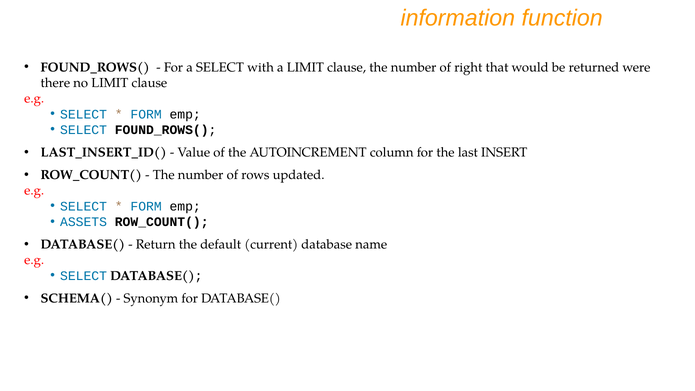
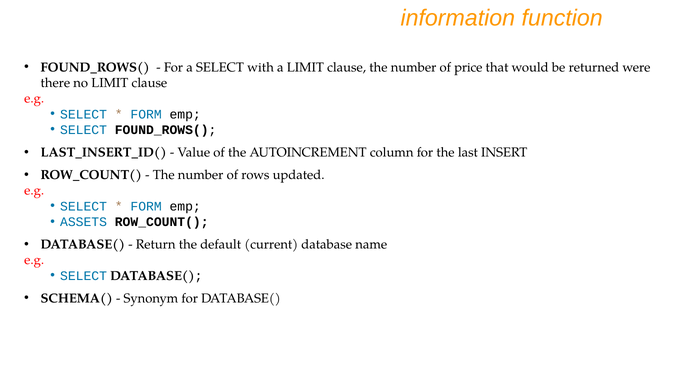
right: right -> price (468, 67)
